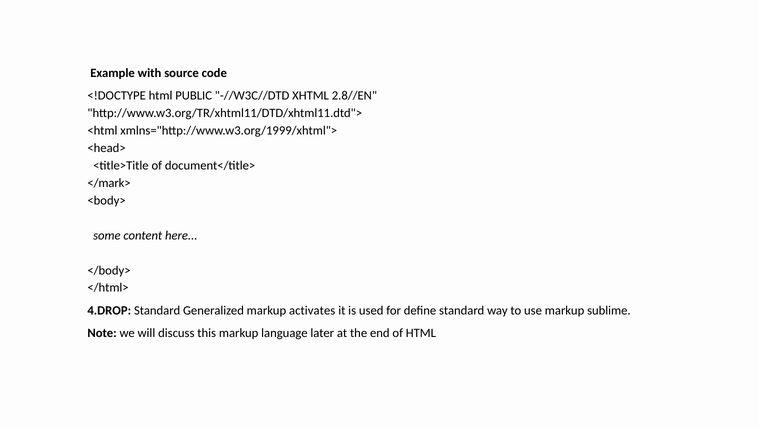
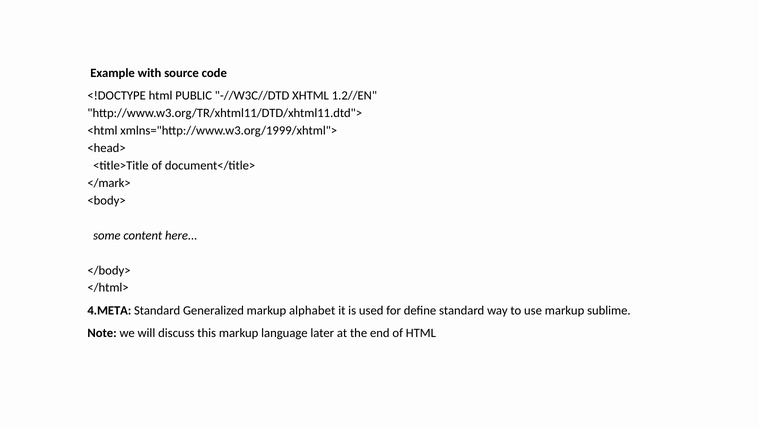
2.8//EN: 2.8//EN -> 1.2//EN (354, 96)
4.DROP: 4.DROP -> 4.META (109, 310)
activates: activates -> alphabet (312, 310)
